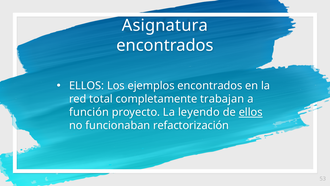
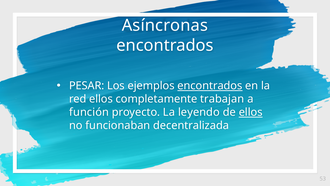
Asignatura: Asignatura -> Asíncronas (165, 25)
ELLOS: ELLOS -> PESAR (87, 86)
encontrados underline: none -> present (210, 86)
red total: total -> ellos (101, 99)
refactorización: refactorización -> decentralizada (191, 125)
